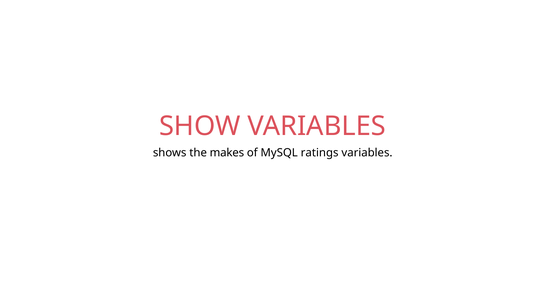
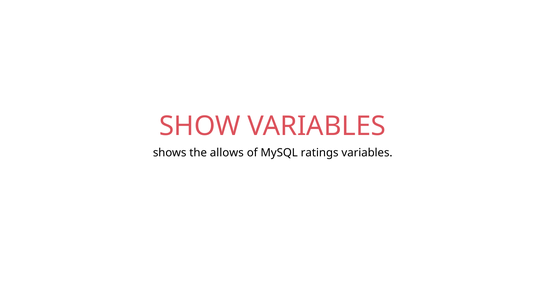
makes: makes -> allows (227, 153)
